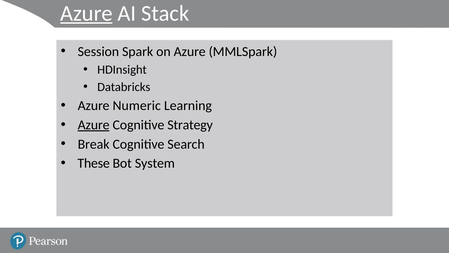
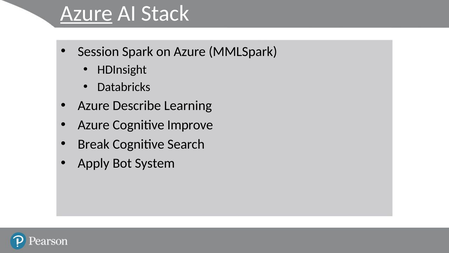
Numeric: Numeric -> Describe (137, 106)
Azure underline: present -> none (94, 125)
Strategy: Strategy -> Improve (190, 125)
These: These -> Apply (94, 163)
